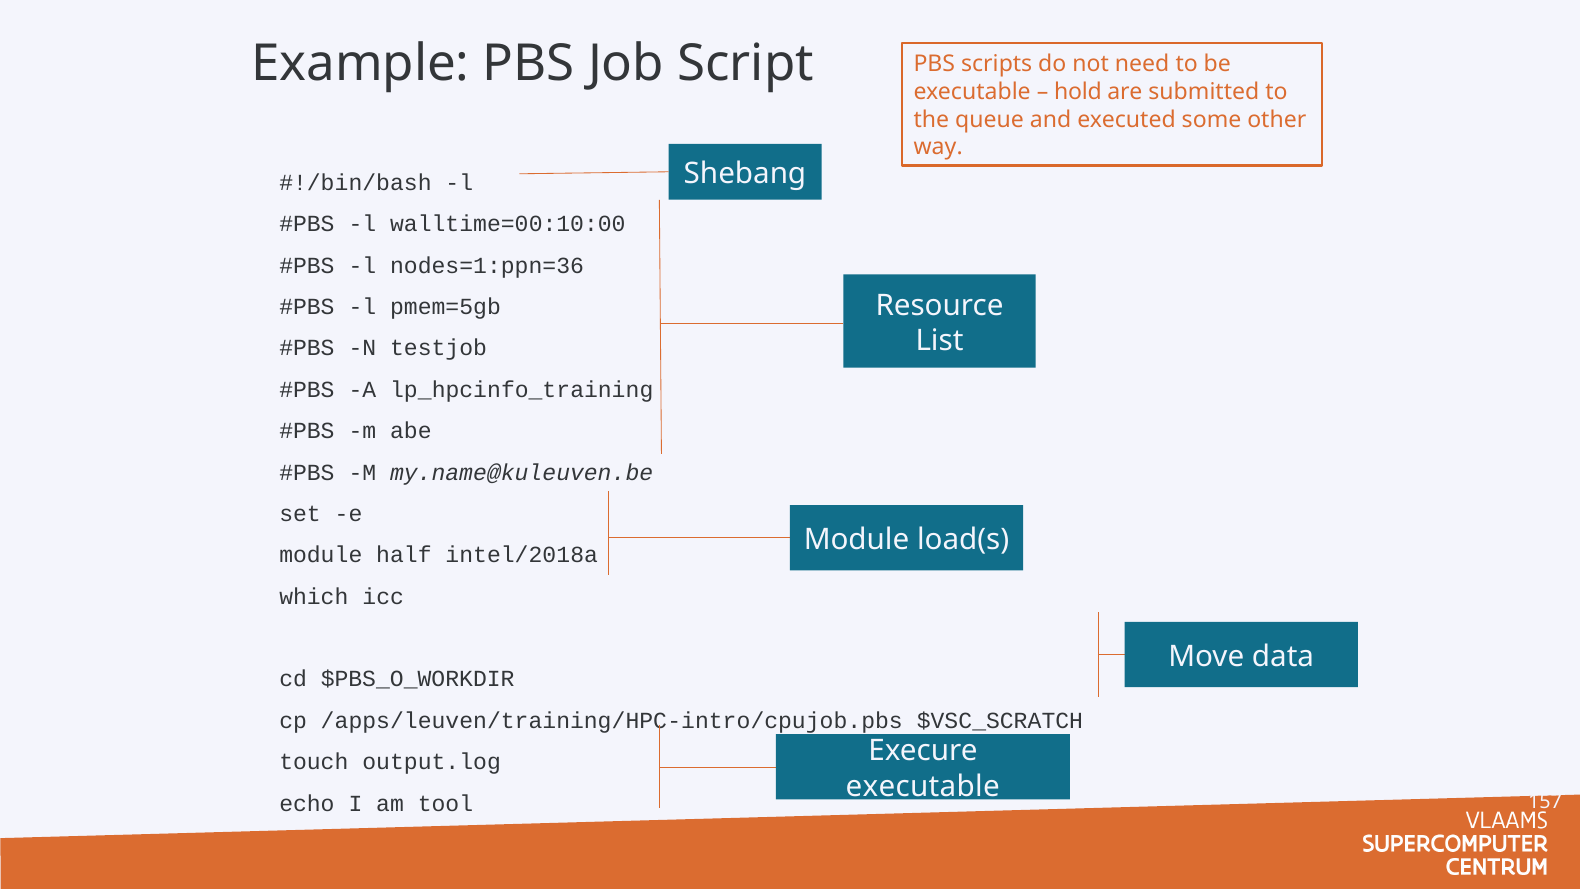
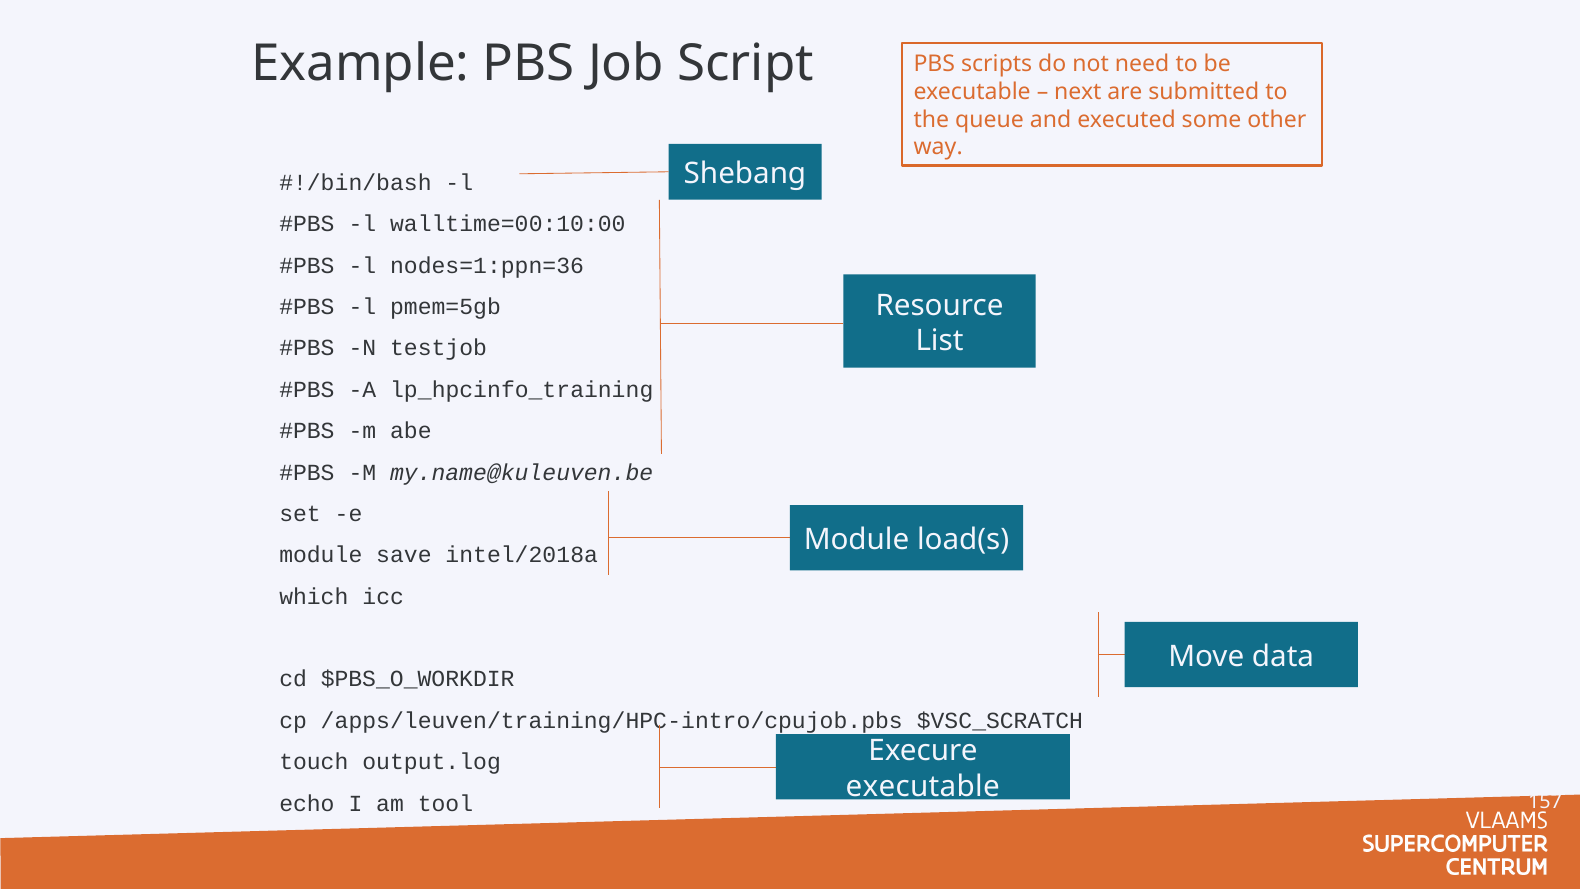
hold: hold -> next (1078, 92)
half: half -> save (404, 555)
